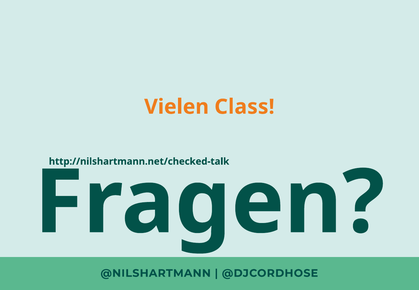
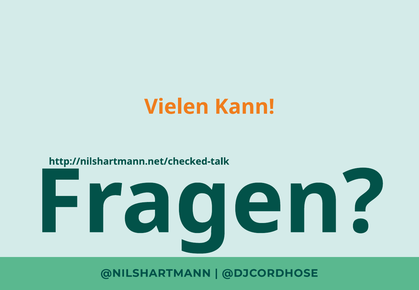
Class: Class -> Kann (244, 107)
